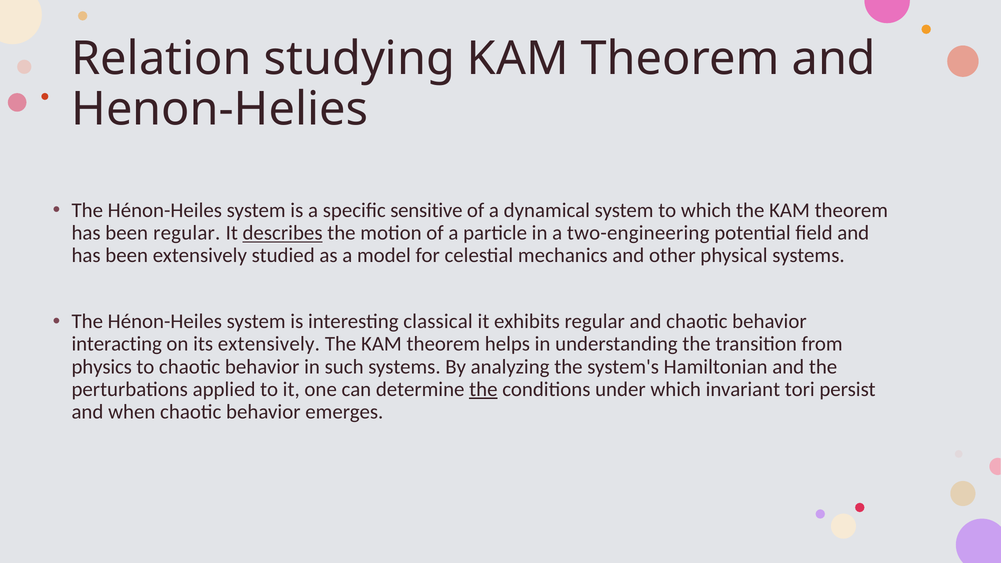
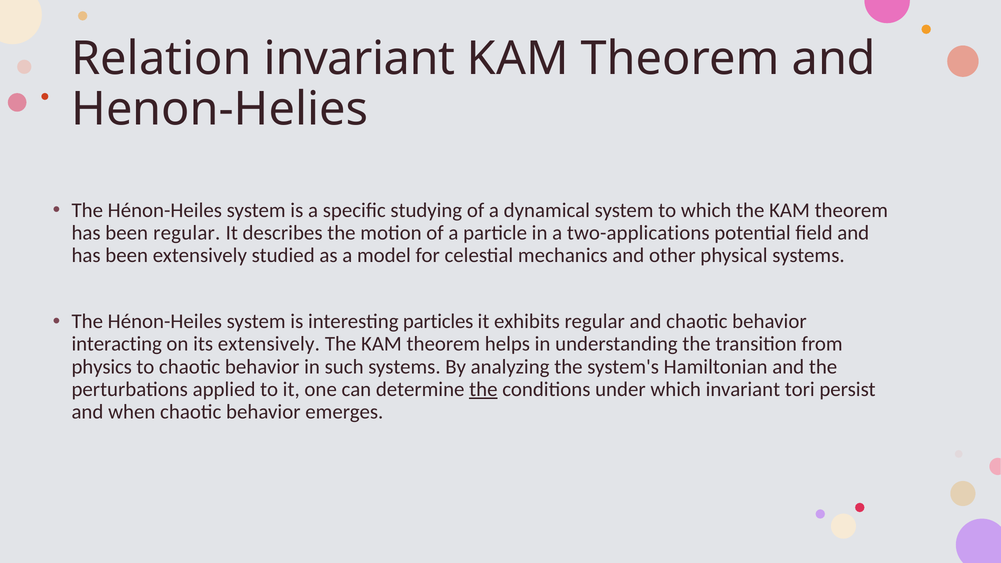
Relation studying: studying -> invariant (360, 59)
sensitive: sensitive -> studying (426, 210)
describes underline: present -> none (283, 233)
two-engineering: two-engineering -> two-applications (638, 233)
classical: classical -> particles (438, 322)
